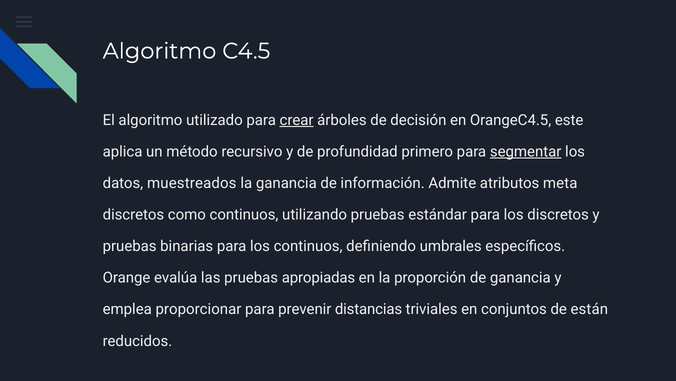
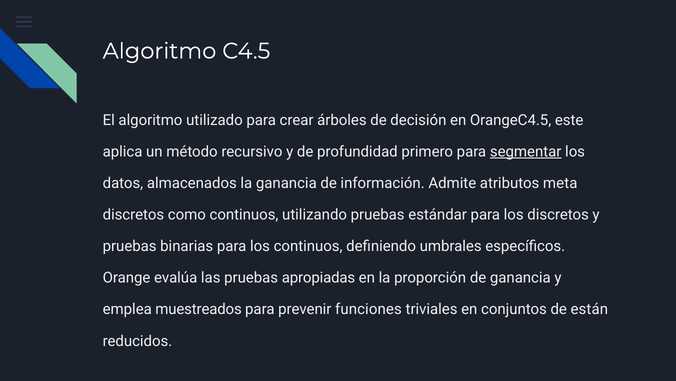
crear underline: present -> none (297, 120)
muestreados: muestreados -> almacenados (192, 183)
proporcionar: proporcionar -> muestreados (199, 309)
distancias: distancias -> funciones (368, 309)
